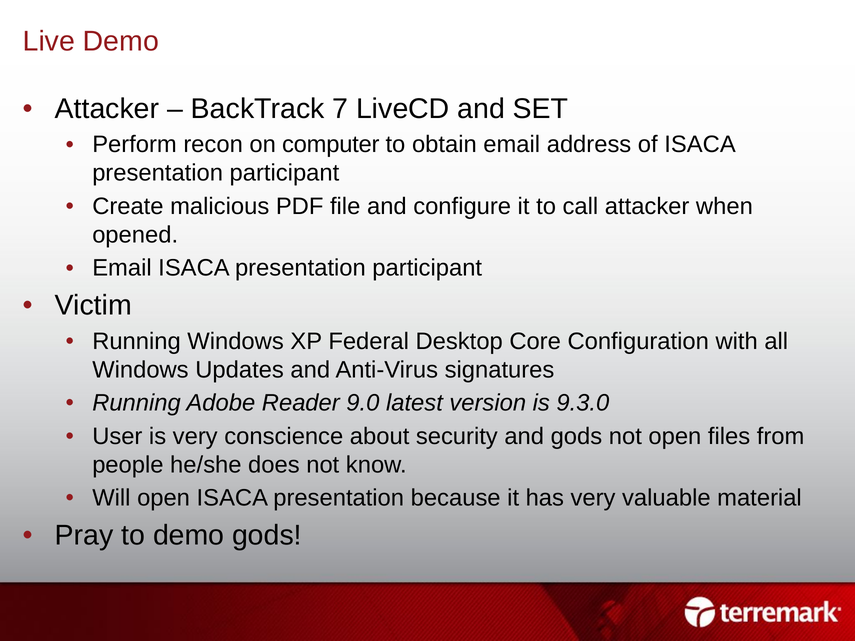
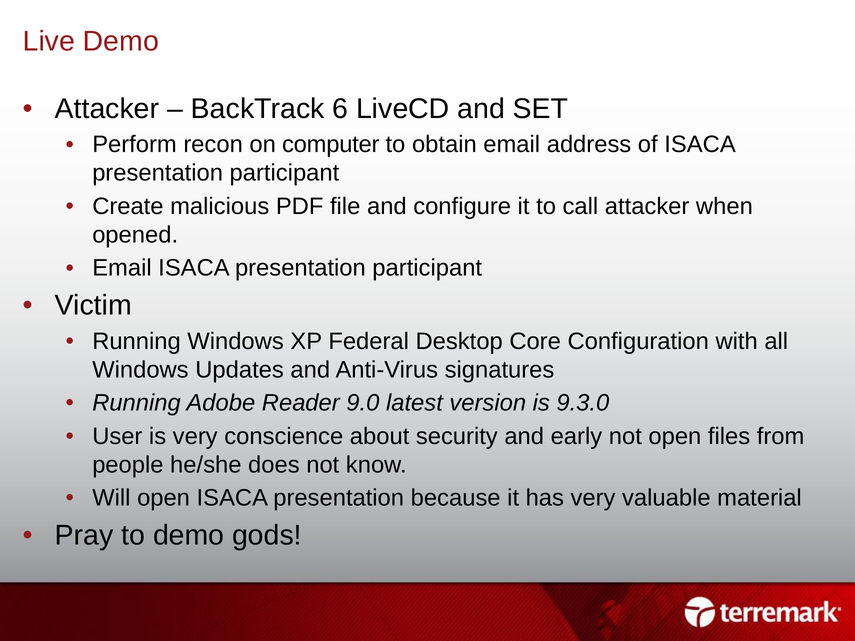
7: 7 -> 6 (340, 109)
and gods: gods -> early (576, 436)
